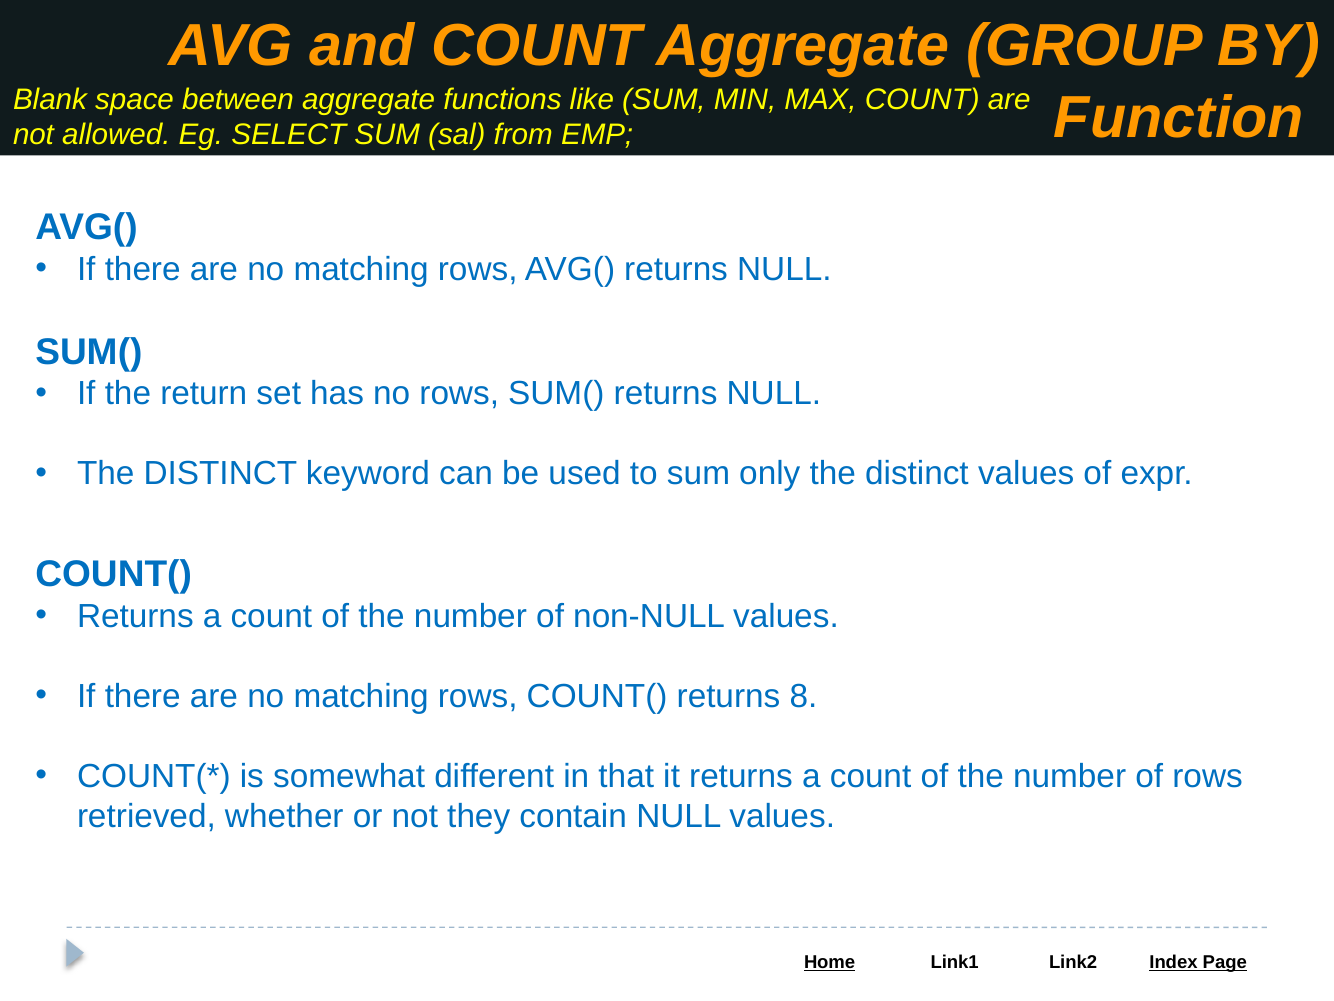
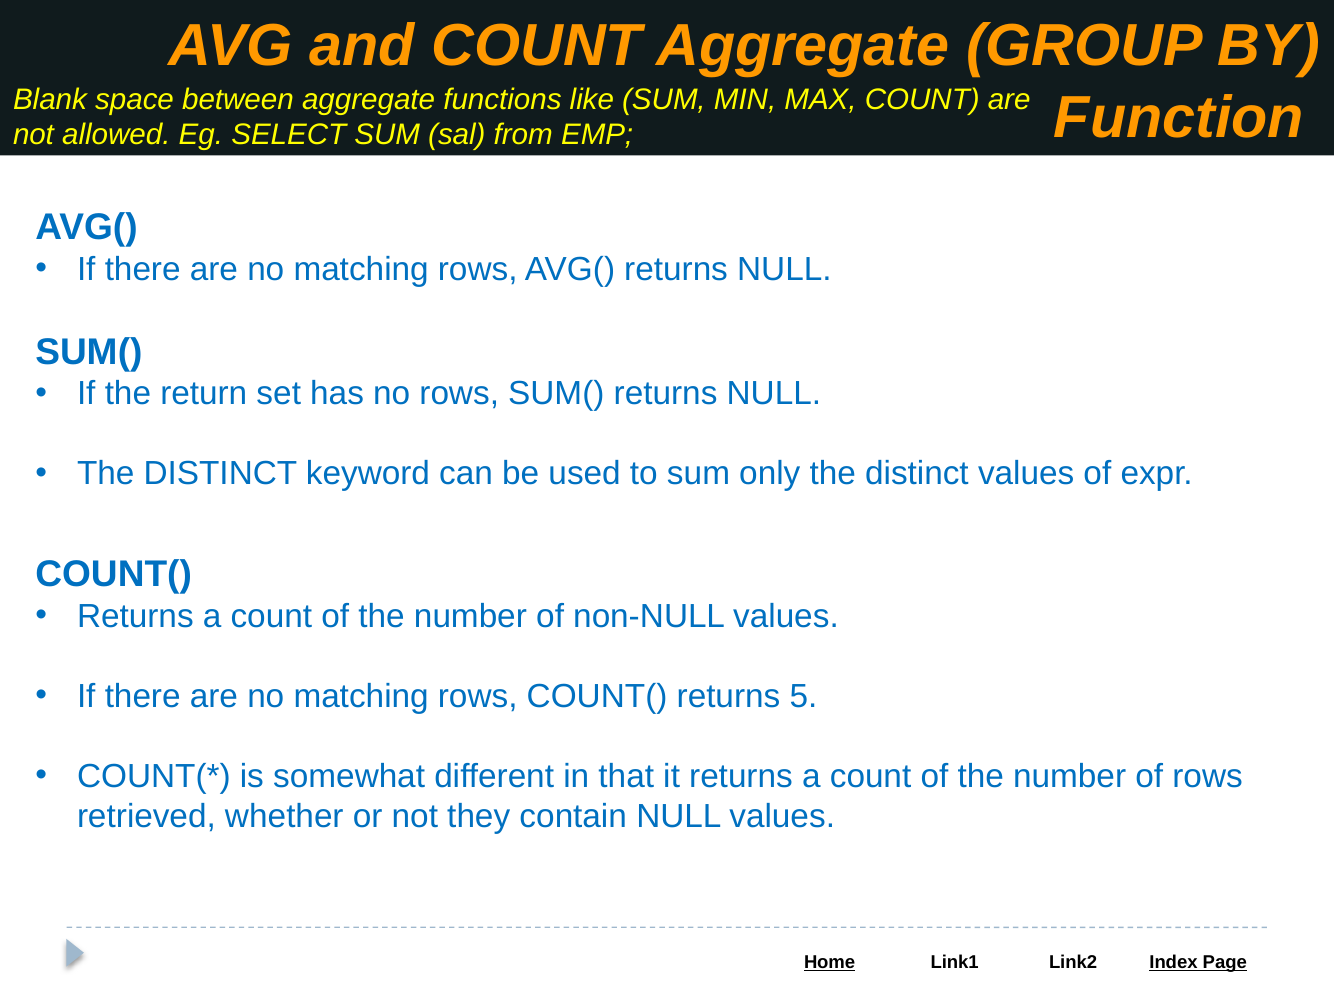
8: 8 -> 5 (804, 696)
